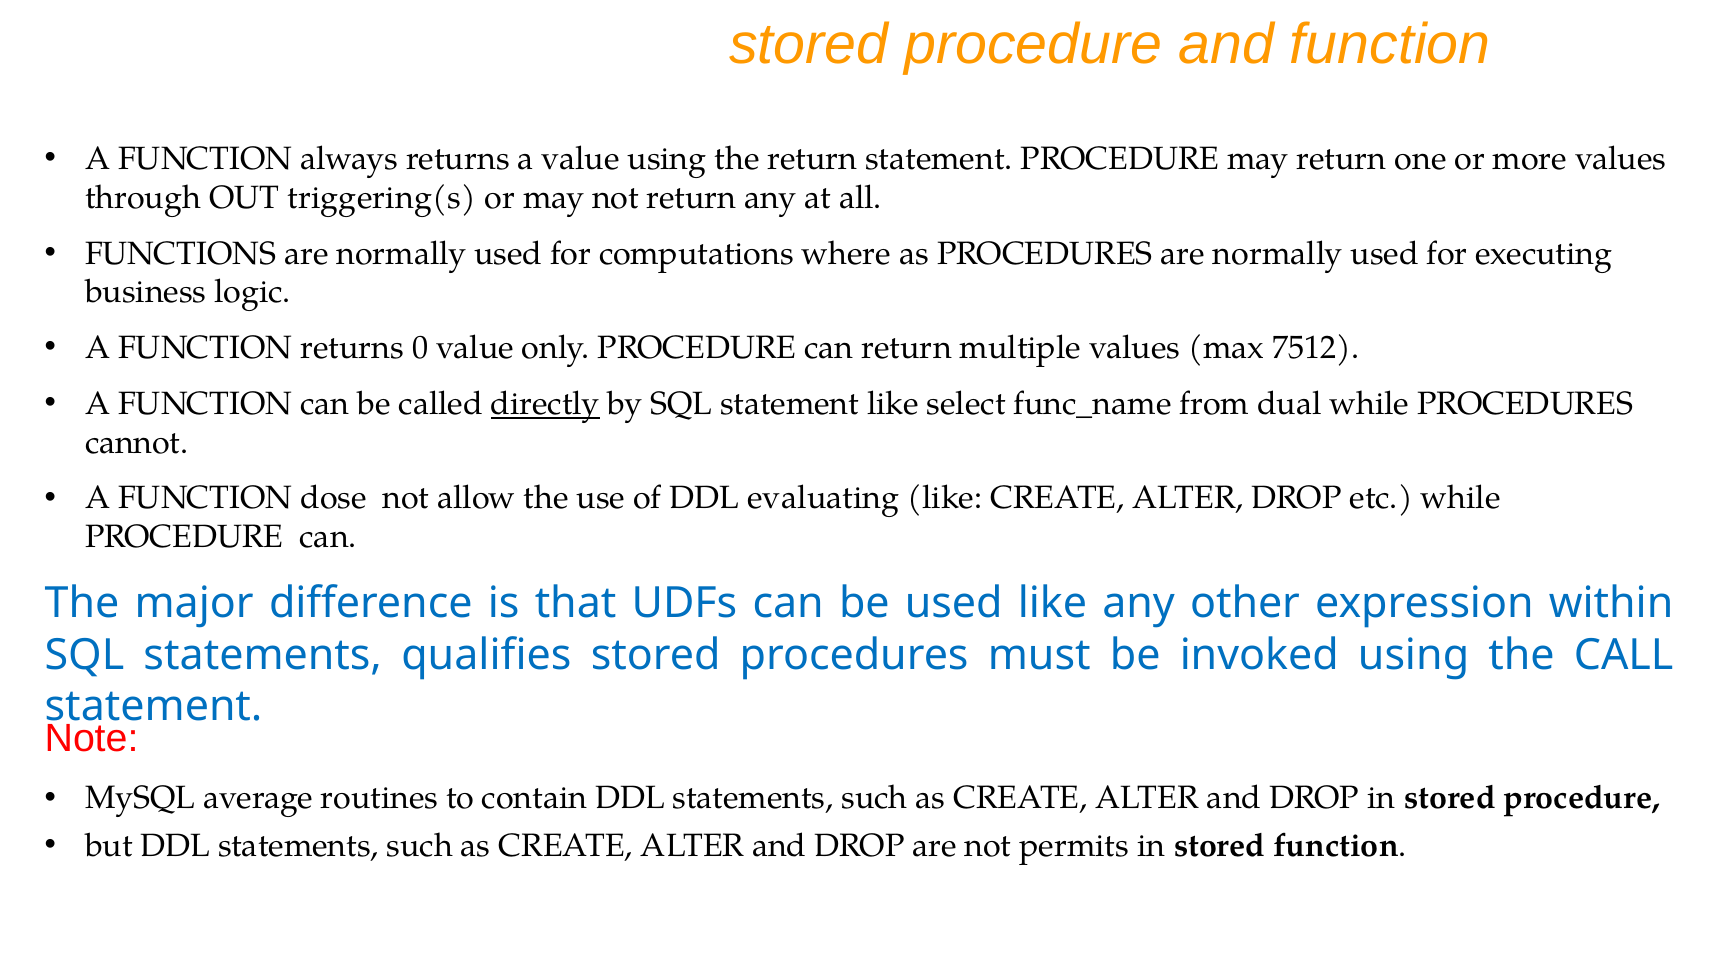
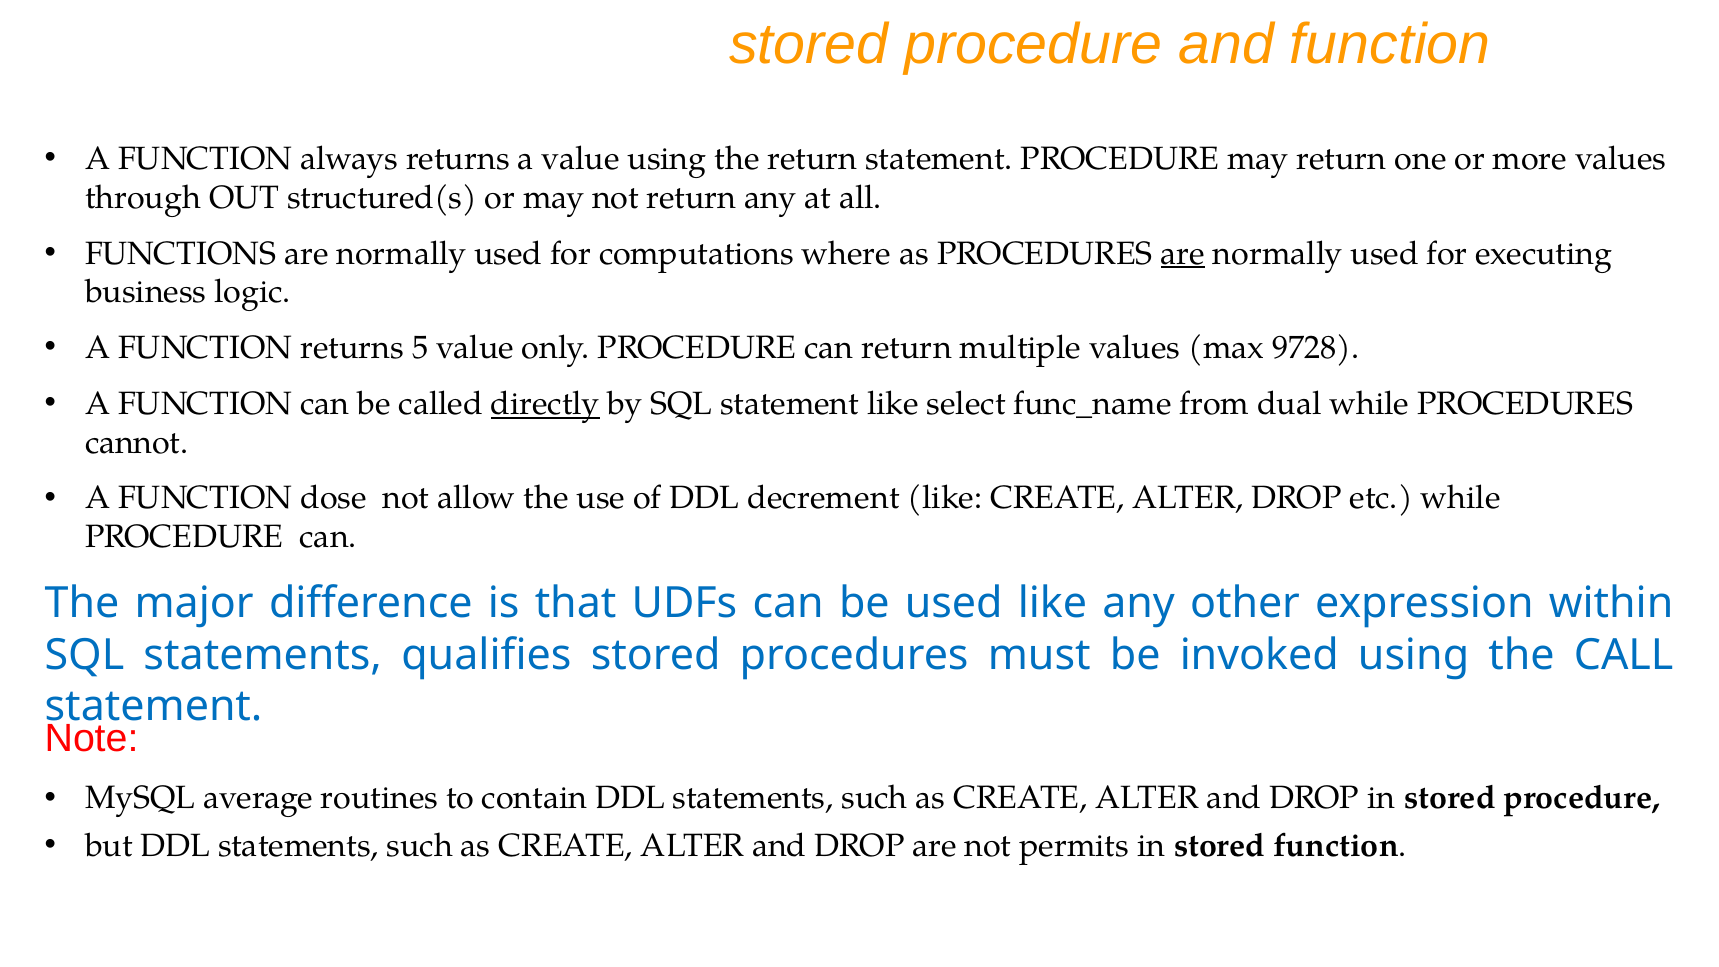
triggering(s: triggering(s -> structured(s (382, 198)
are underline: none -> present (1183, 253)
0: 0 -> 5 (420, 348)
7512: 7512 -> 9728 (1316, 348)
evaluating: evaluating -> decrement (824, 498)
